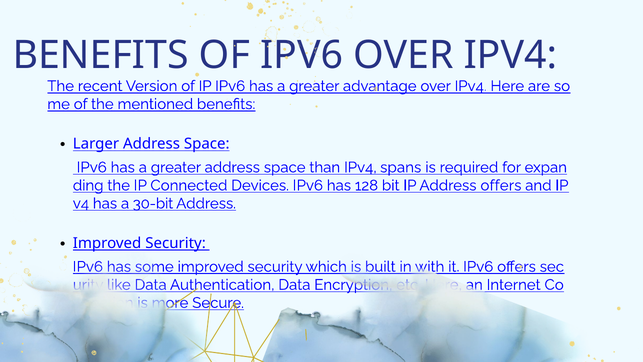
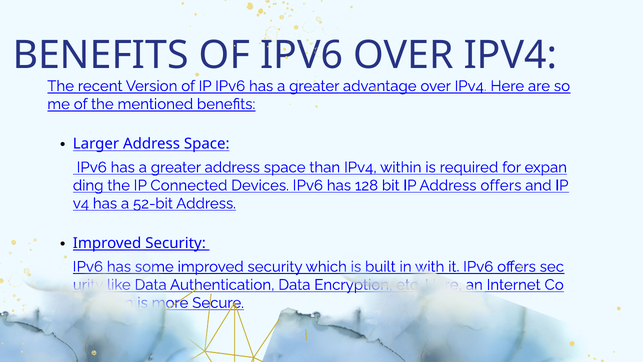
spans: spans -> within (401, 167)
30-bit: 30-bit -> 52-bit (153, 203)
